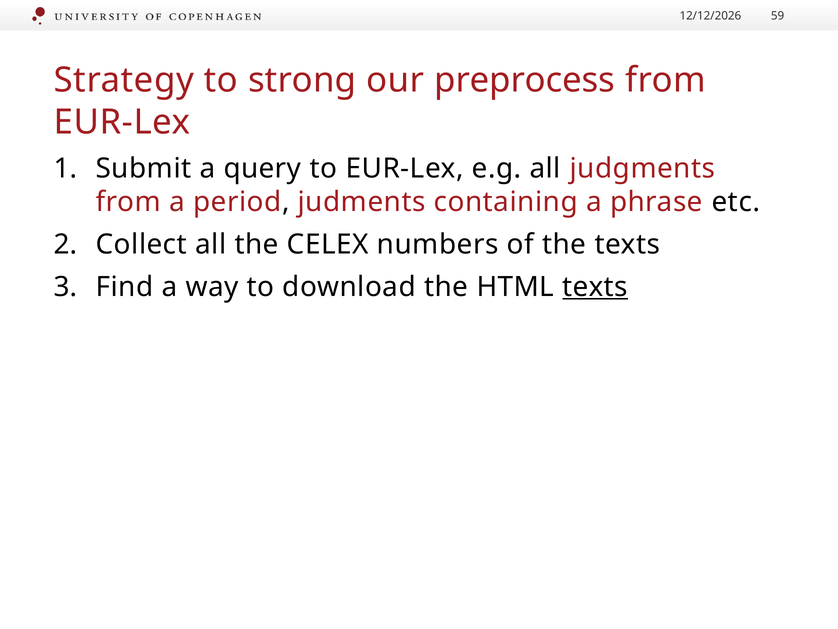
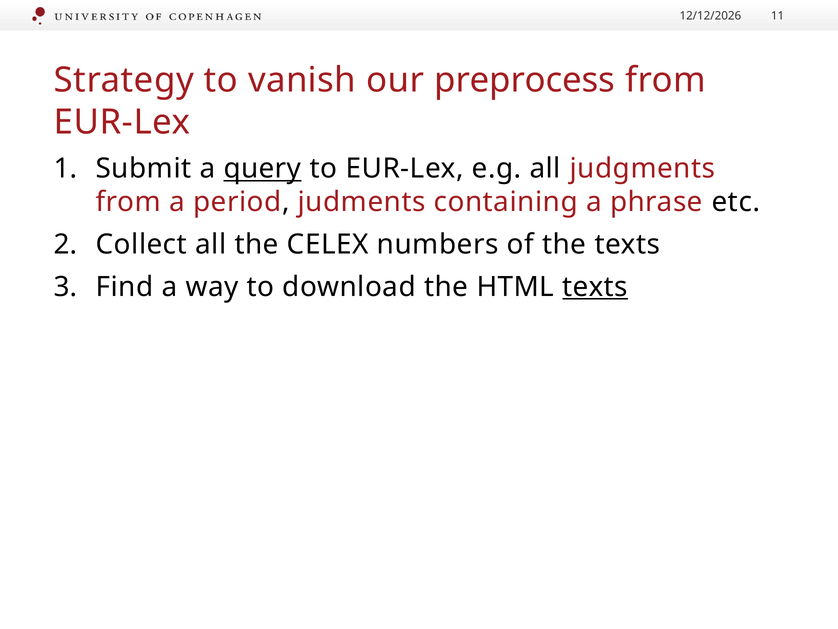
59: 59 -> 11 (778, 16)
strong: strong -> vanish (302, 80)
query underline: none -> present (262, 169)
